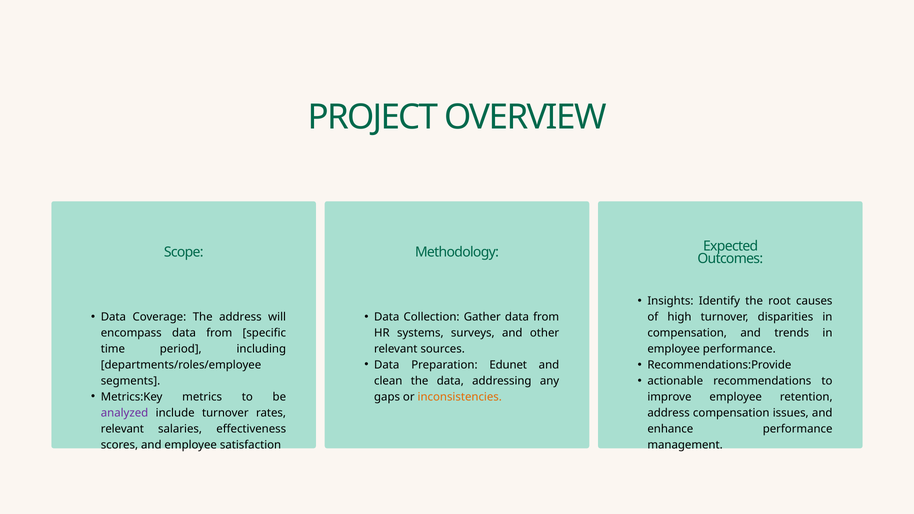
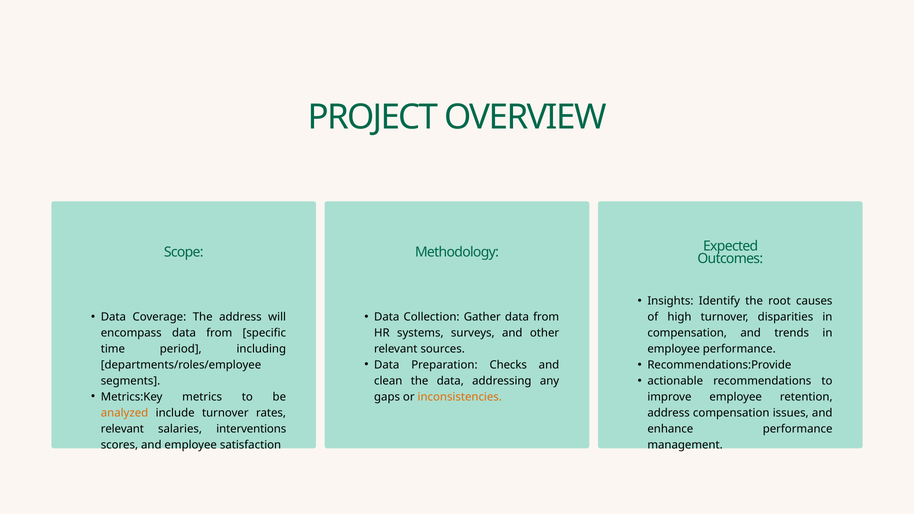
Edunet: Edunet -> Checks (508, 365)
analyzed colour: purple -> orange (125, 413)
effectiveness: effectiveness -> interventions (251, 429)
